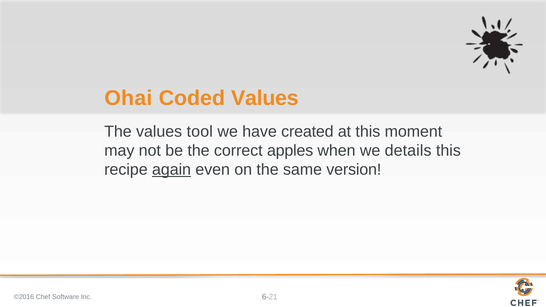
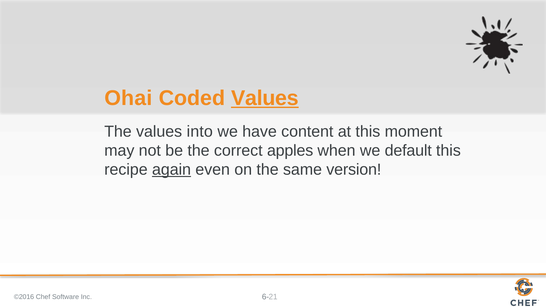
Values underline: none -> present (265, 98)
tool: tool -> into (200, 131)
created: created -> content (307, 131)
details: details -> default (408, 151)
